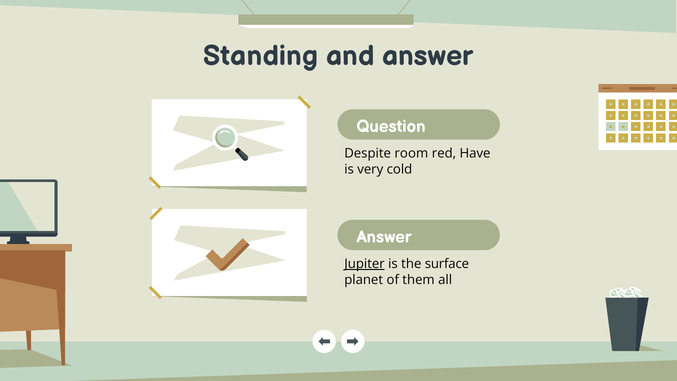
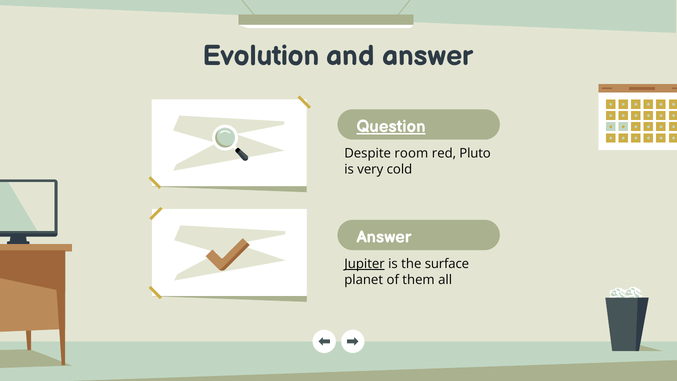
Standing: Standing -> Evolution (261, 56)
Question underline: none -> present (391, 126)
Have: Have -> Pluto (475, 153)
